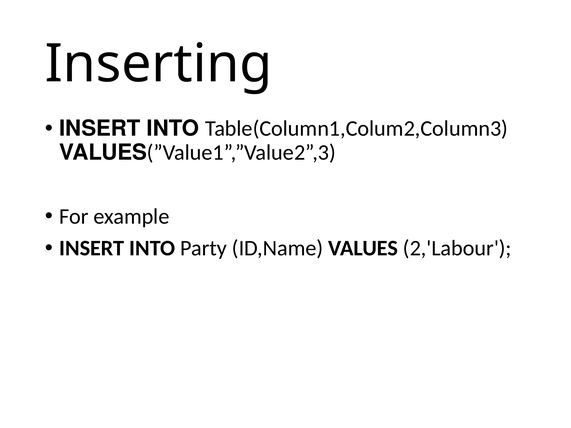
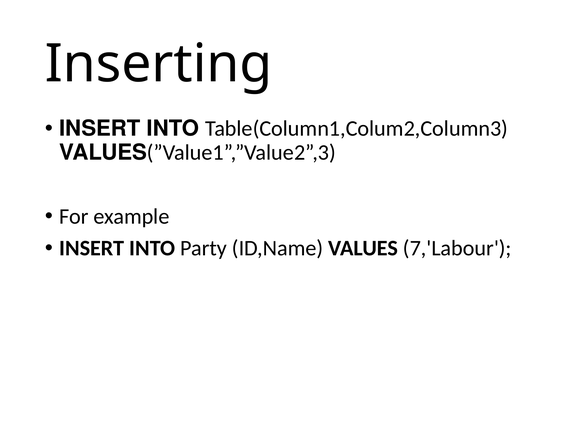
2,'Labour: 2,'Labour -> 7,'Labour (457, 248)
